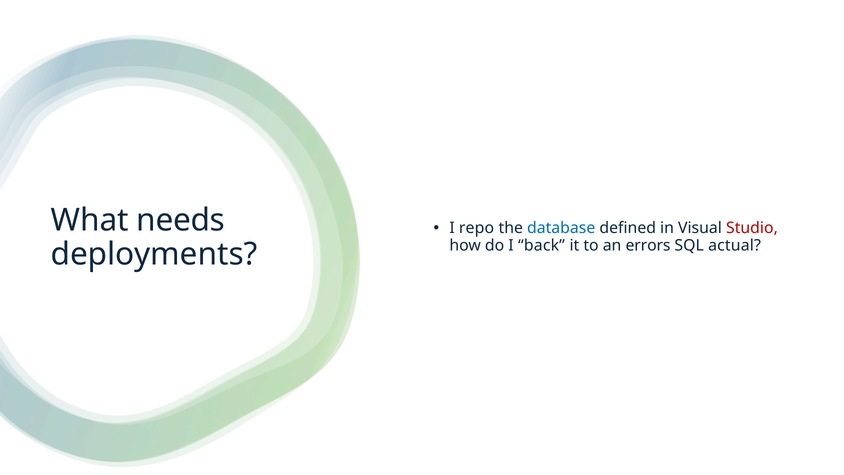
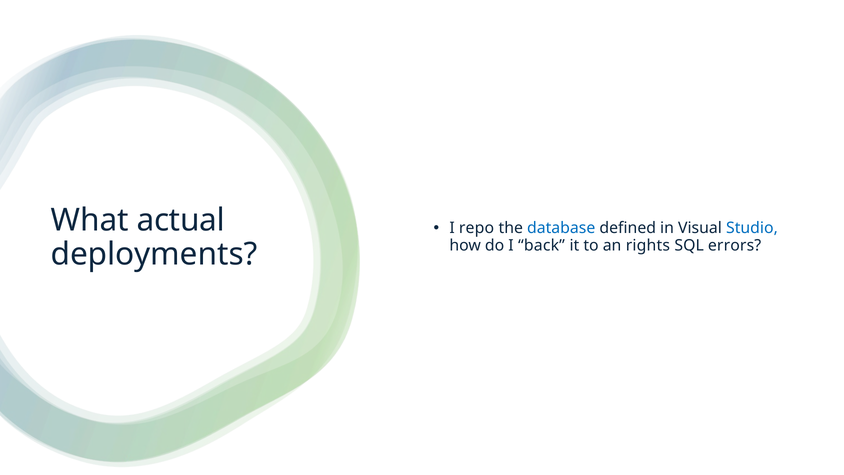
needs: needs -> actual (181, 220)
Studio colour: red -> blue (752, 228)
errors: errors -> rights (648, 245)
actual: actual -> errors (735, 245)
